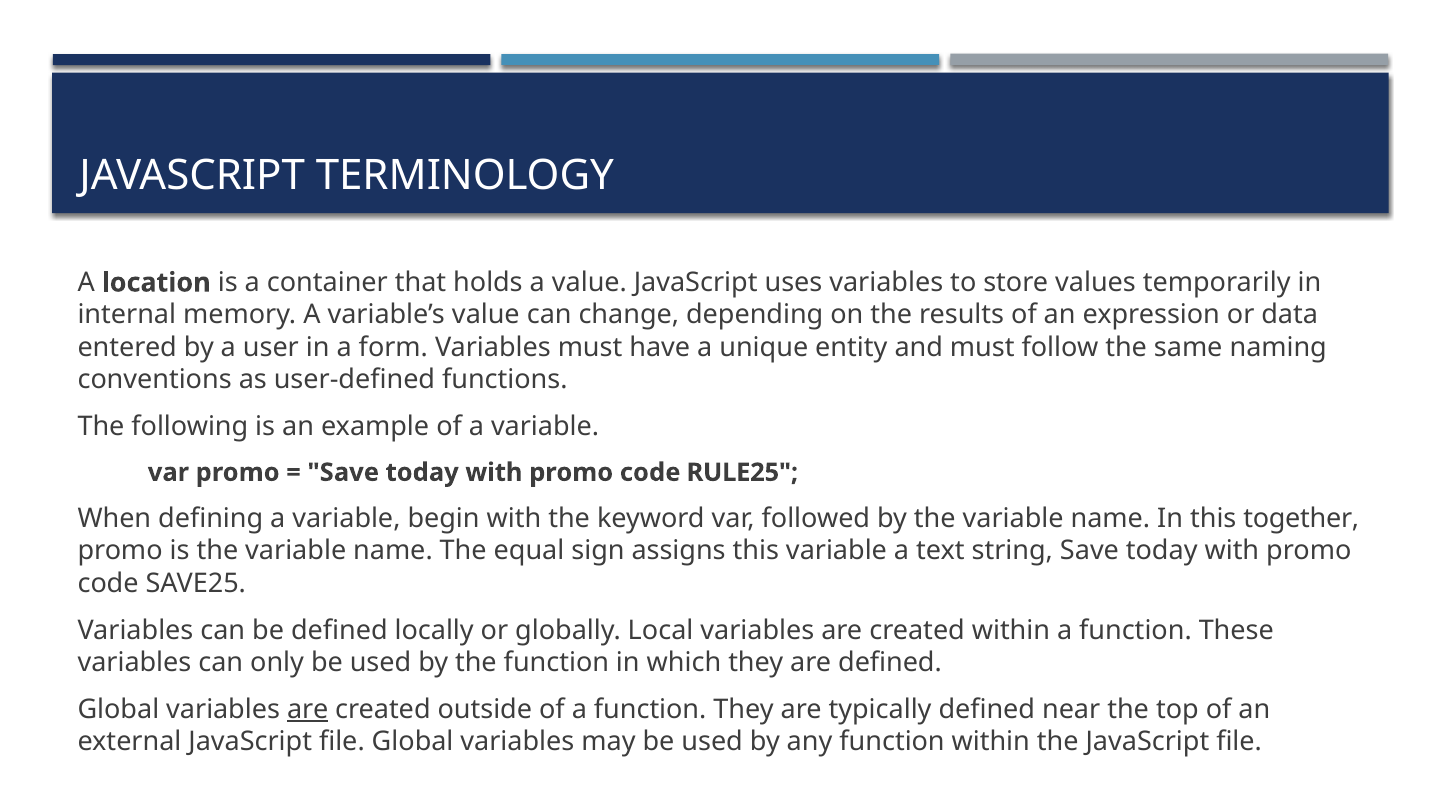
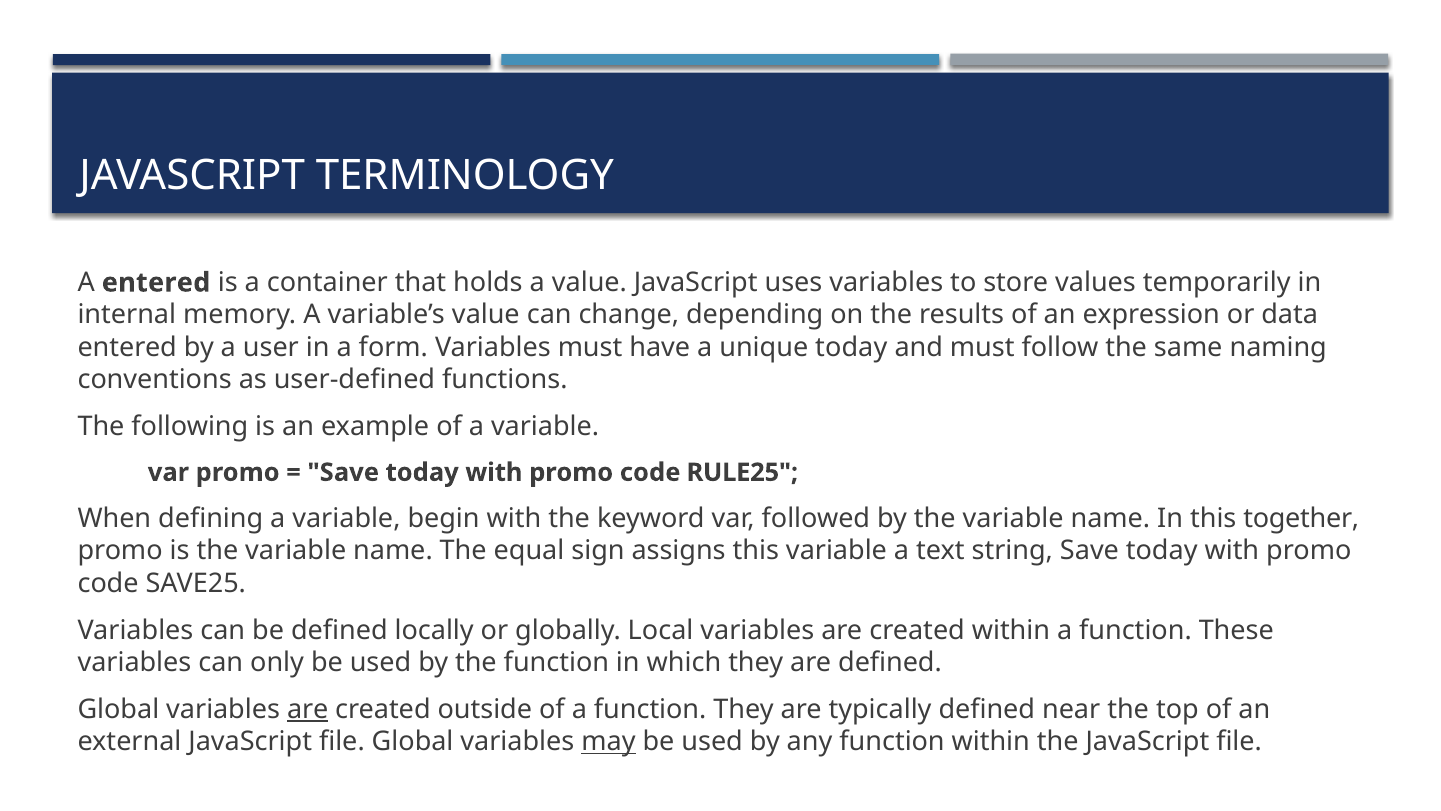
A location: location -> entered (156, 282)
unique entity: entity -> today (851, 347)
may underline: none -> present (608, 742)
